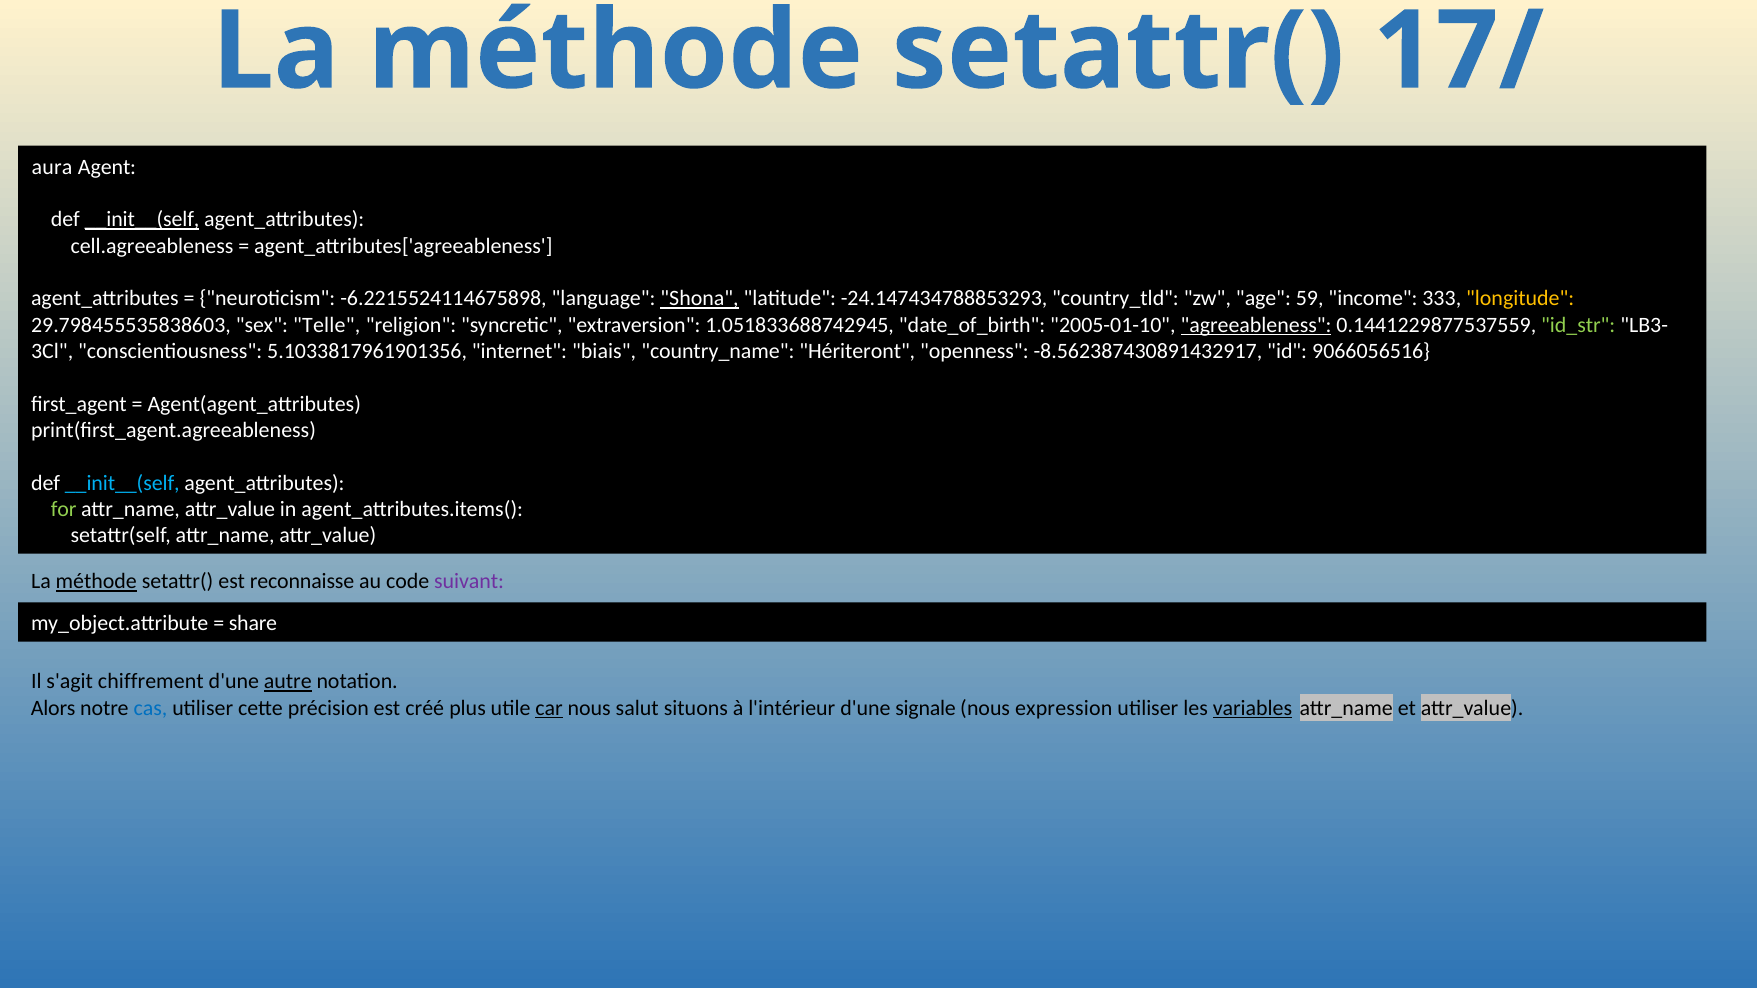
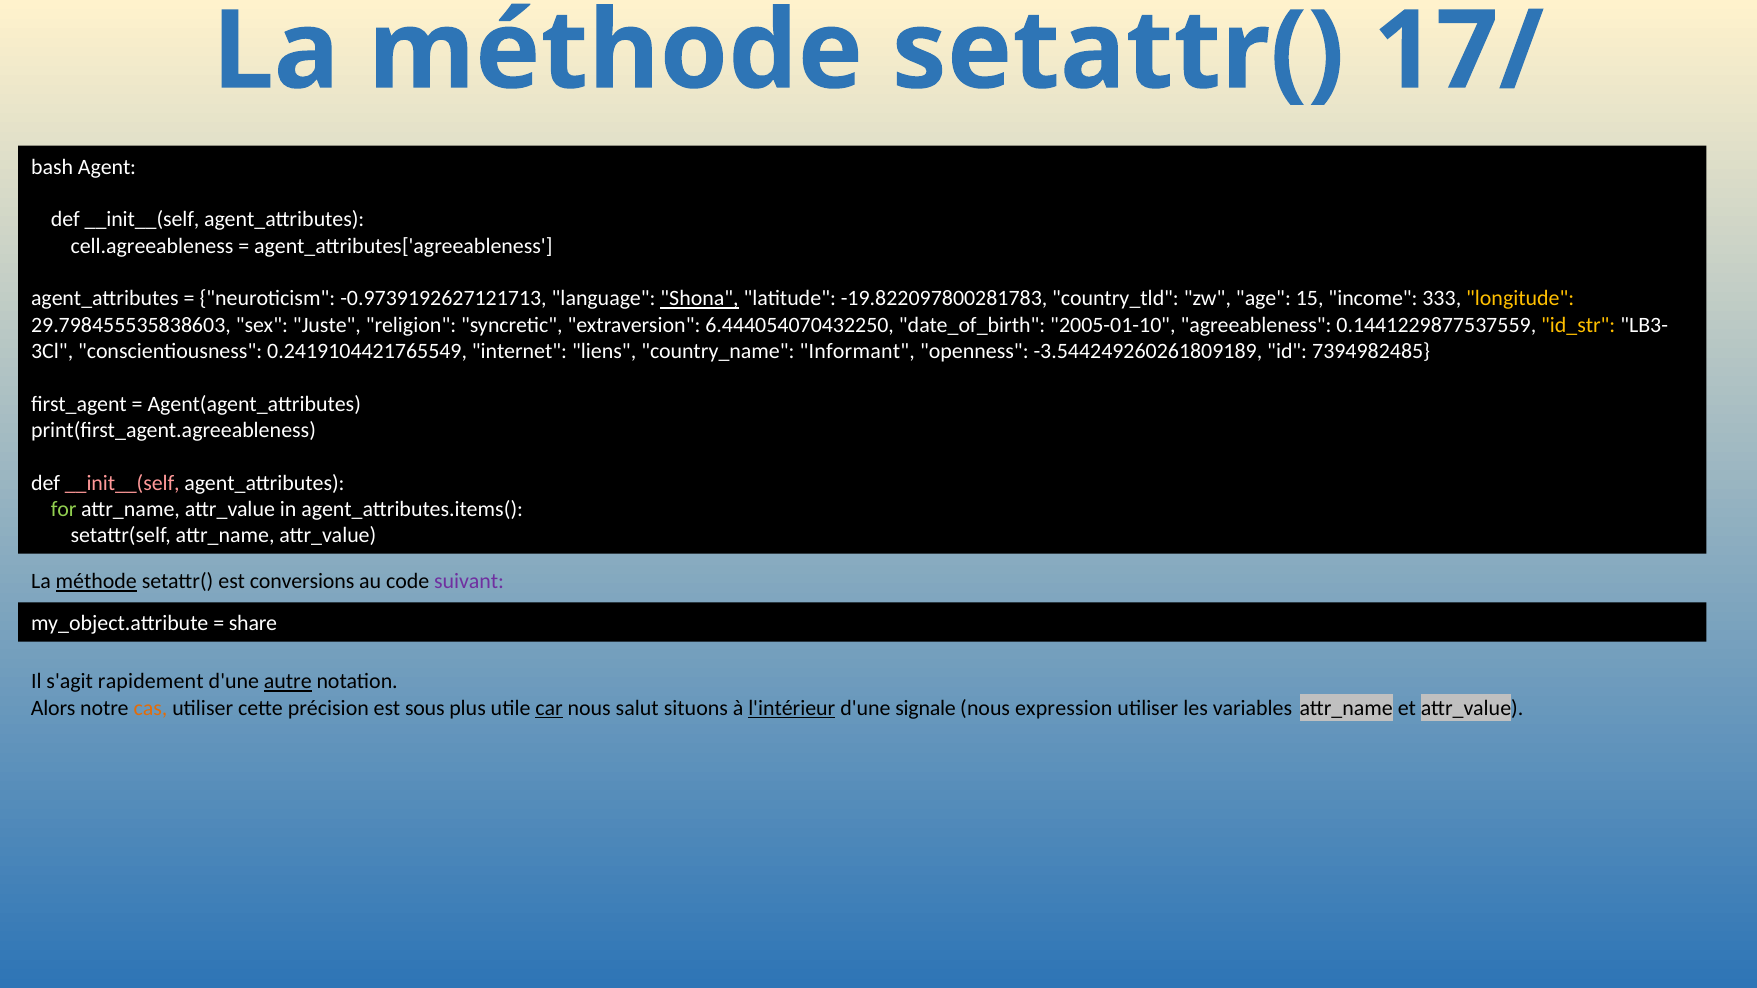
aura: aura -> bash (52, 167)
__init__(self underline: present -> none (142, 220)
-6.2215524114675898: -6.2215524114675898 -> -0.9739192627121713 (443, 299)
-24.147434788853293: -24.147434788853293 -> -19.822097800281783 (944, 299)
59: 59 -> 15 (1310, 299)
Telle: Telle -> Juste (327, 325)
1.051833688742945: 1.051833688742945 -> 6.444054070432250 (800, 325)
agreeableness underline: present -> none (1256, 325)
id_str colour: light green -> yellow (1578, 325)
5.1033817961901356: 5.1033817961901356 -> 0.2419104421765549 (367, 351)
biais: biais -> liens (604, 351)
Hériteront: Hériteront -> Informant (857, 351)
-8.562387430891432917: -8.562387430891432917 -> -3.544249260261809189 (1148, 351)
9066056516: 9066056516 -> 7394982485 (1371, 351)
__init__(self colour: light blue -> pink (122, 483)
reconnaisse: reconnaisse -> conversions (302, 582)
chiffrement: chiffrement -> rapidement (151, 682)
cas colour: blue -> orange (151, 708)
créé: créé -> sous (425, 708)
l'intérieur underline: none -> present (792, 708)
variables underline: present -> none (1252, 708)
